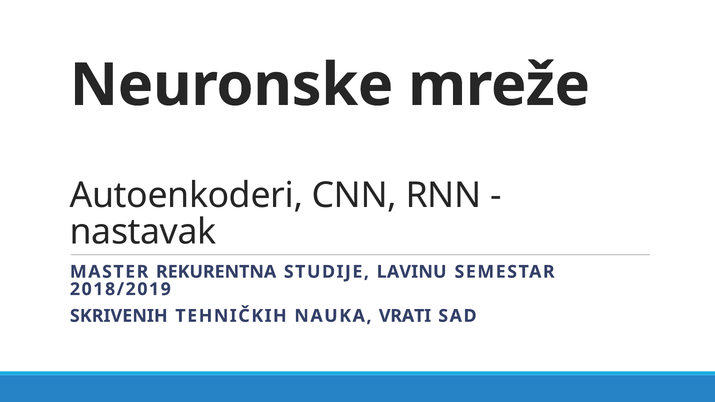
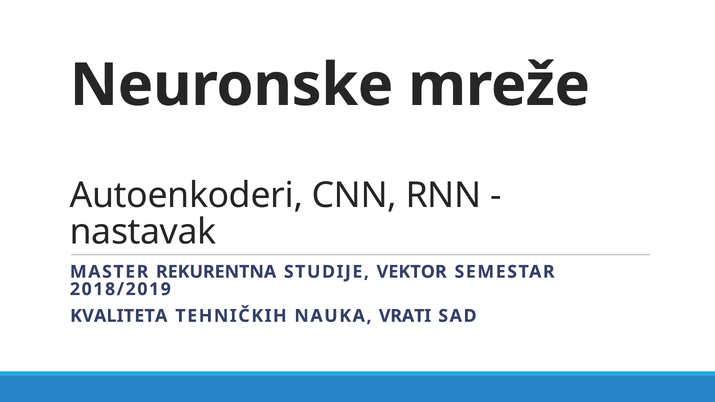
LAVINU: LAVINU -> VEKTOR (412, 272)
SKRIVENIH: SKRIVENIH -> KVALITETA (119, 316)
